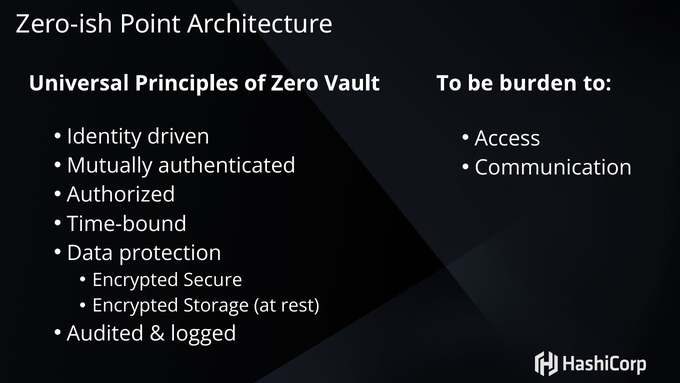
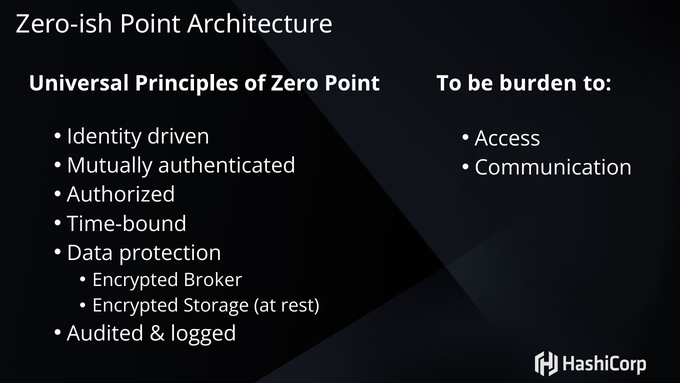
Zero Vault: Vault -> Point (352, 83)
Secure: Secure -> Broker (213, 280)
